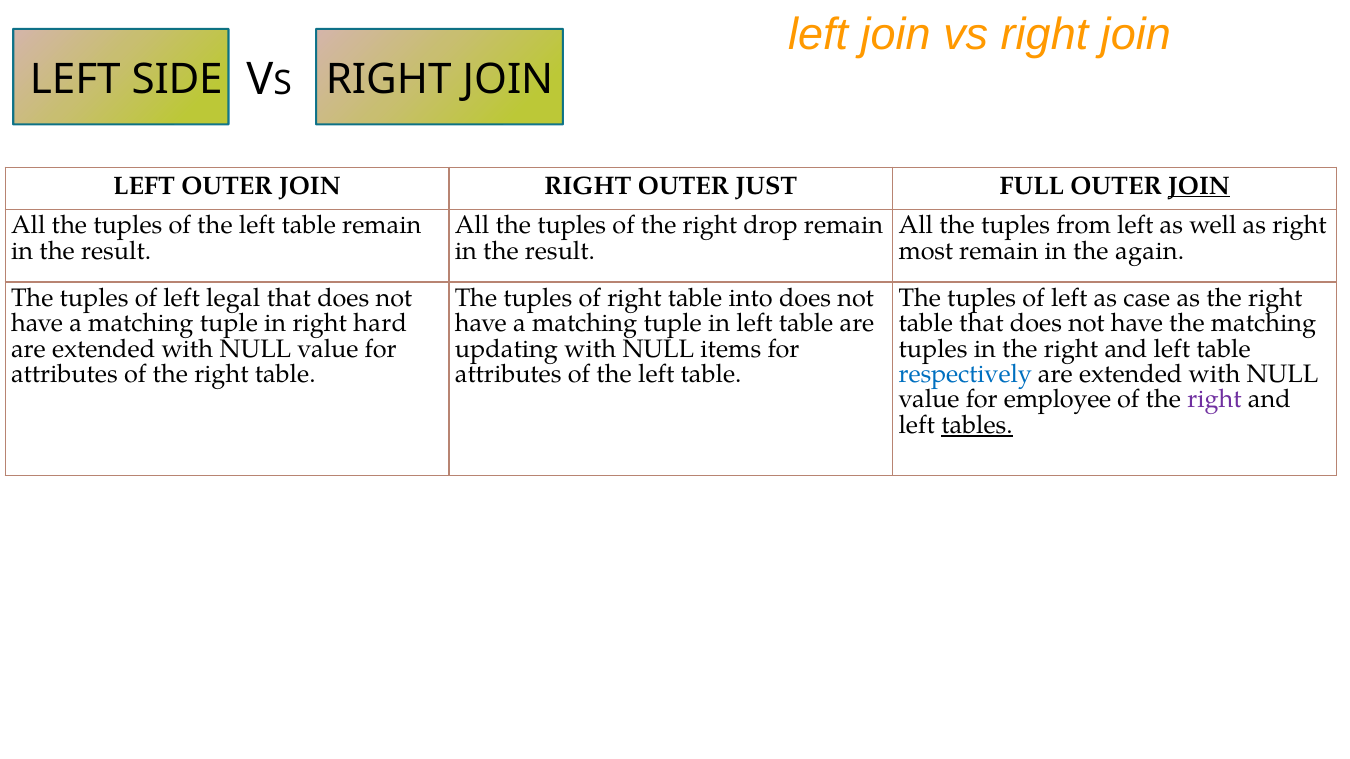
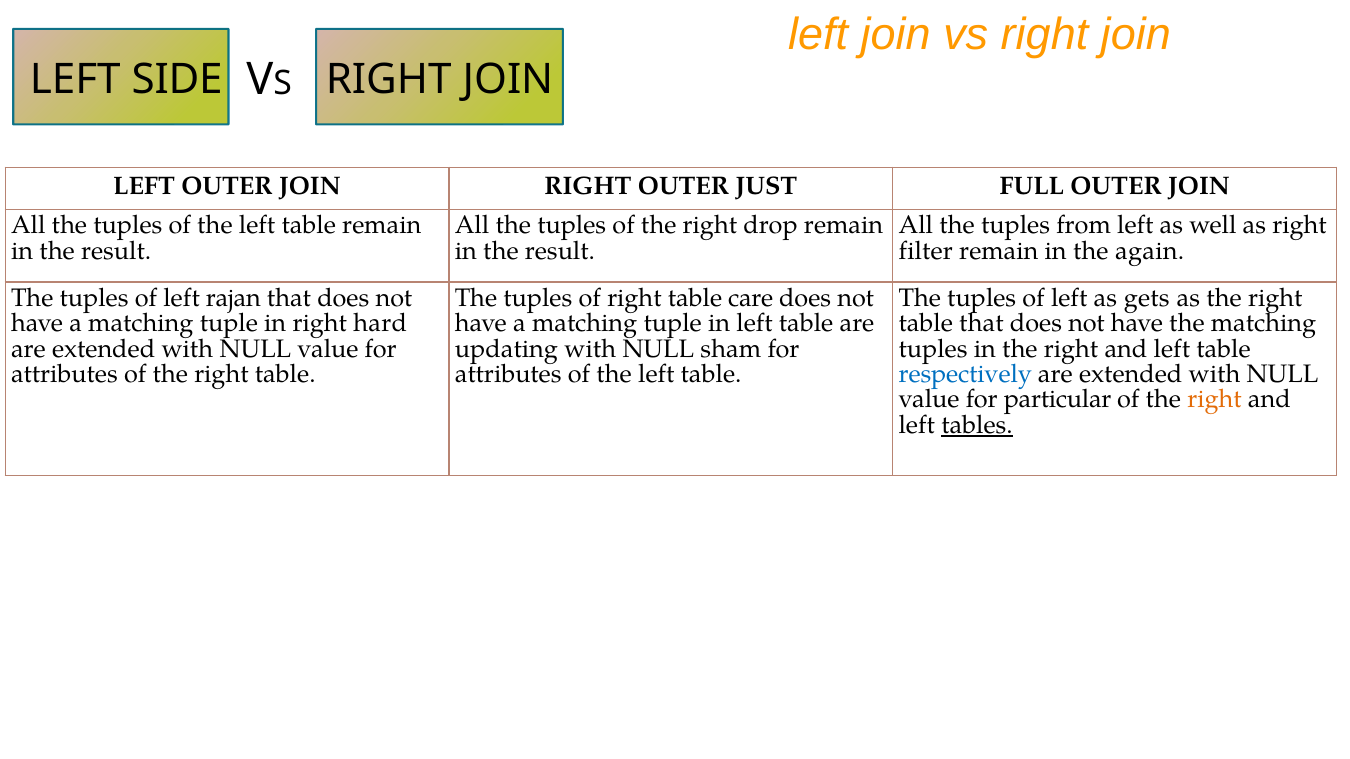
JOIN underline: present -> none (1199, 186)
most: most -> filter (926, 251)
legal: legal -> rajan (233, 298)
into: into -> care (751, 298)
case: case -> gets (1147, 298)
items: items -> sham (731, 349)
employee: employee -> particular (1058, 400)
right colour: purple -> orange (1215, 400)
